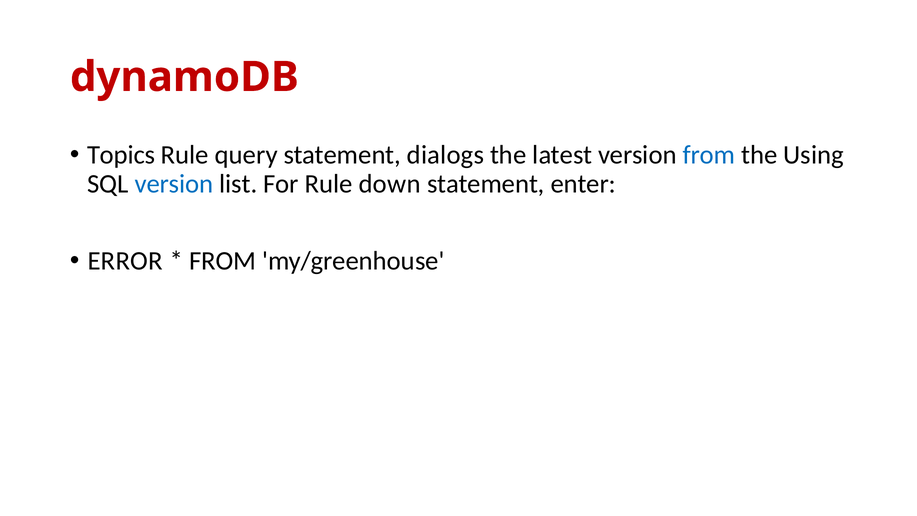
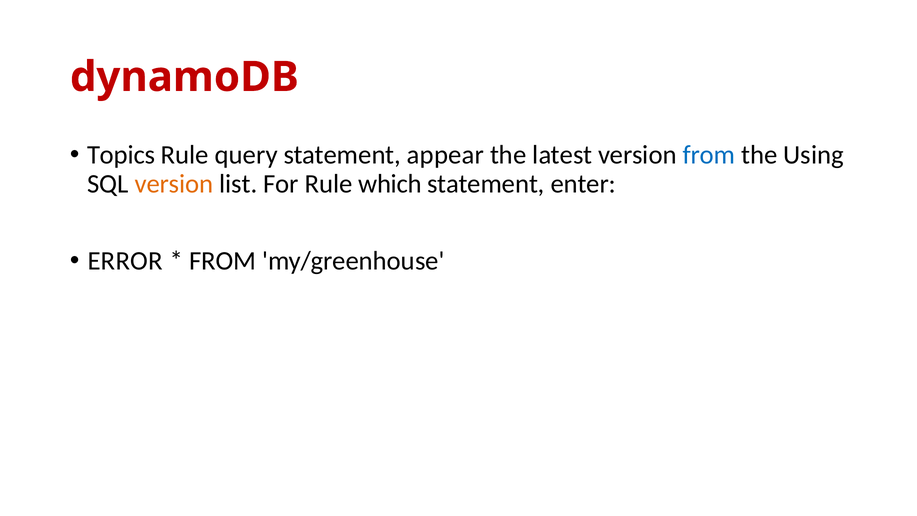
dialogs: dialogs -> appear (445, 155)
version colour: blue -> orange (174, 184)
down: down -> which (390, 184)
